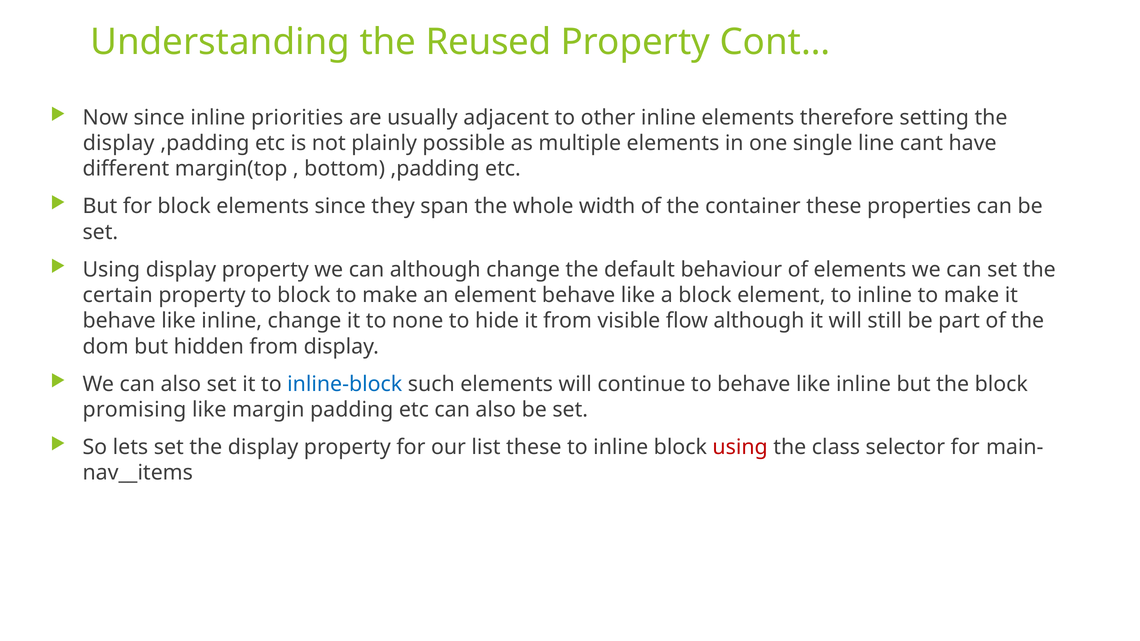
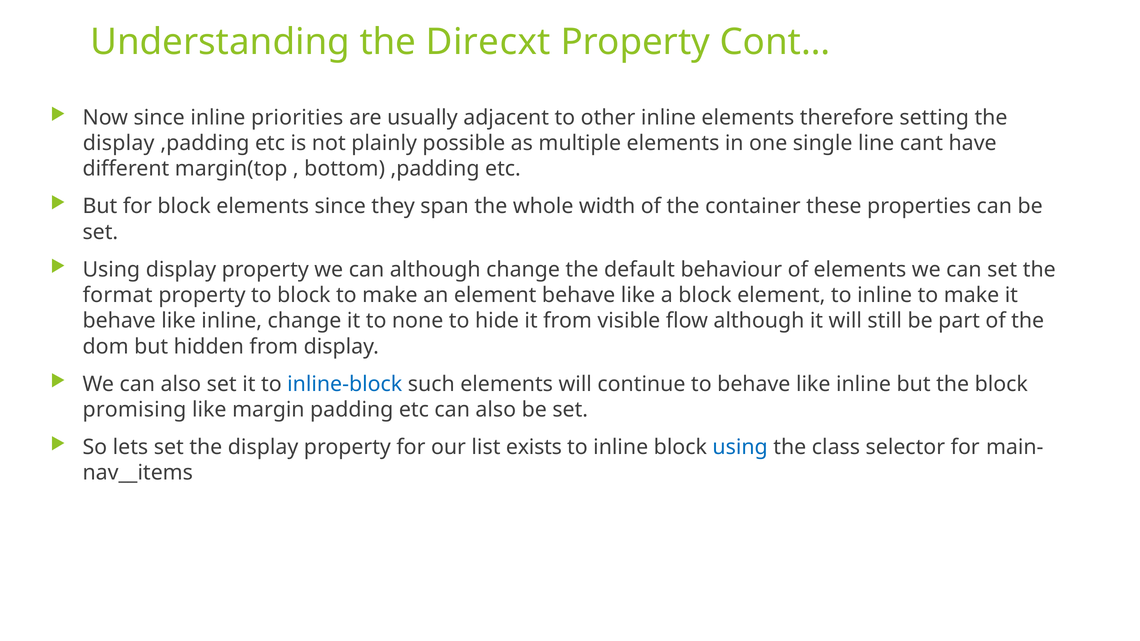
Reused: Reused -> Direcxt (488, 42)
certain: certain -> format (118, 295)
list these: these -> exists (534, 447)
using colour: red -> blue (740, 447)
